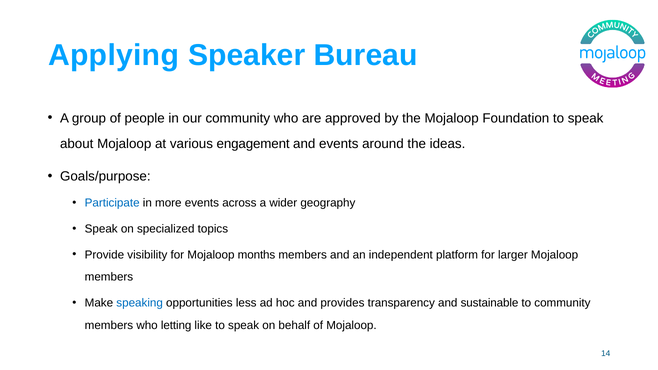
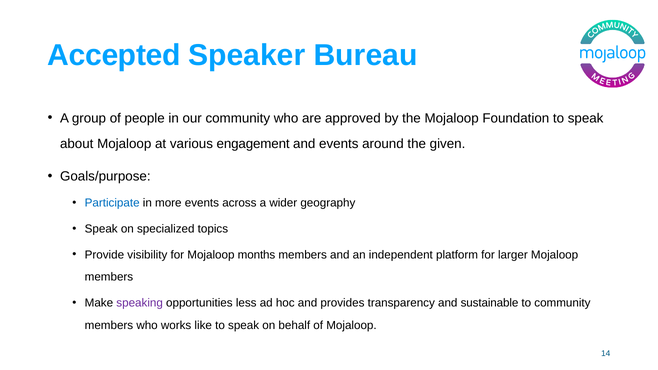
Applying: Applying -> Accepted (114, 55)
ideas: ideas -> given (448, 144)
speaking colour: blue -> purple (140, 303)
letting: letting -> works (176, 325)
